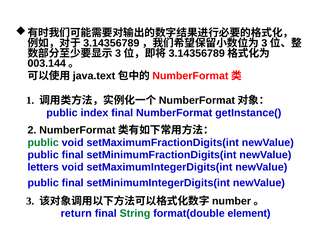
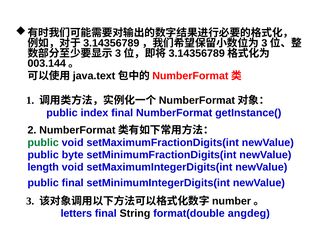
final: final -> byte (73, 155)
letters: letters -> length (43, 167)
return: return -> letters (76, 214)
String colour: green -> black (135, 214)
element: element -> angdeg (249, 214)
